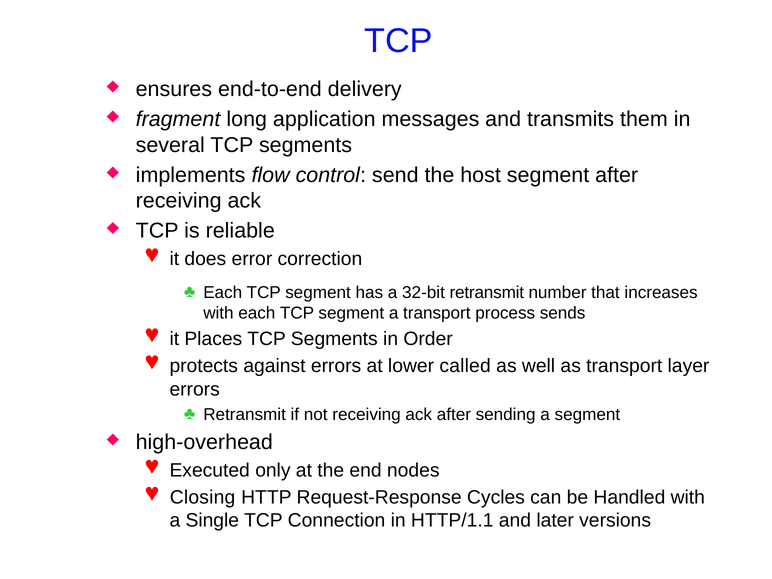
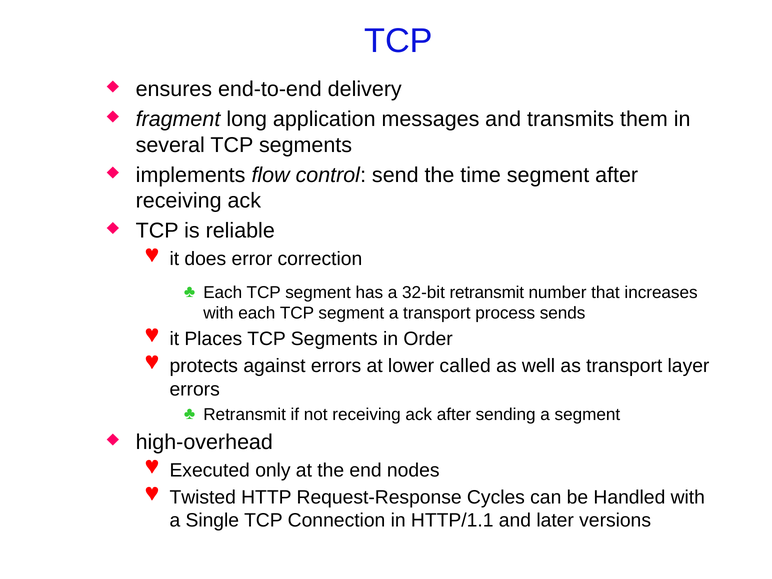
host: host -> time (481, 175)
Closing: Closing -> Twisted (203, 497)
